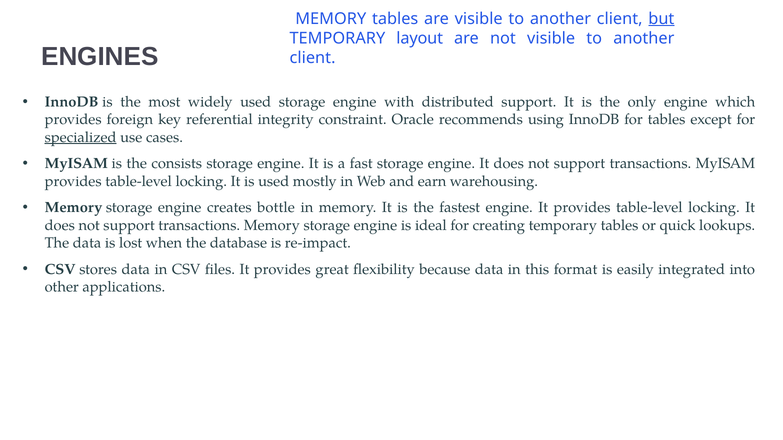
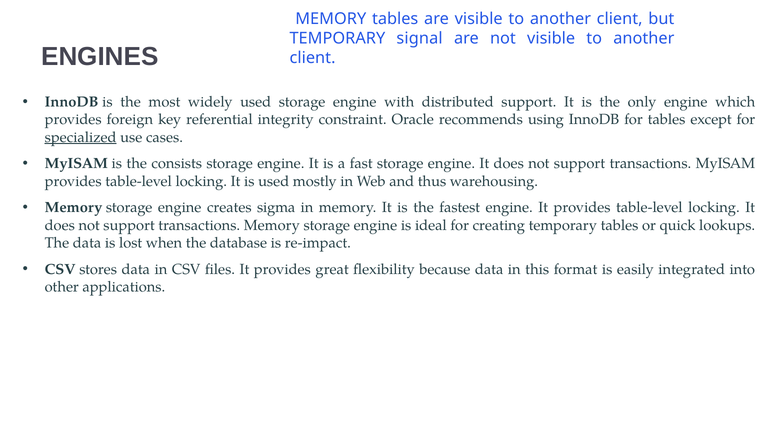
but underline: present -> none (661, 19)
layout: layout -> signal (420, 38)
earn: earn -> thus (432, 181)
bottle: bottle -> sigma (276, 208)
